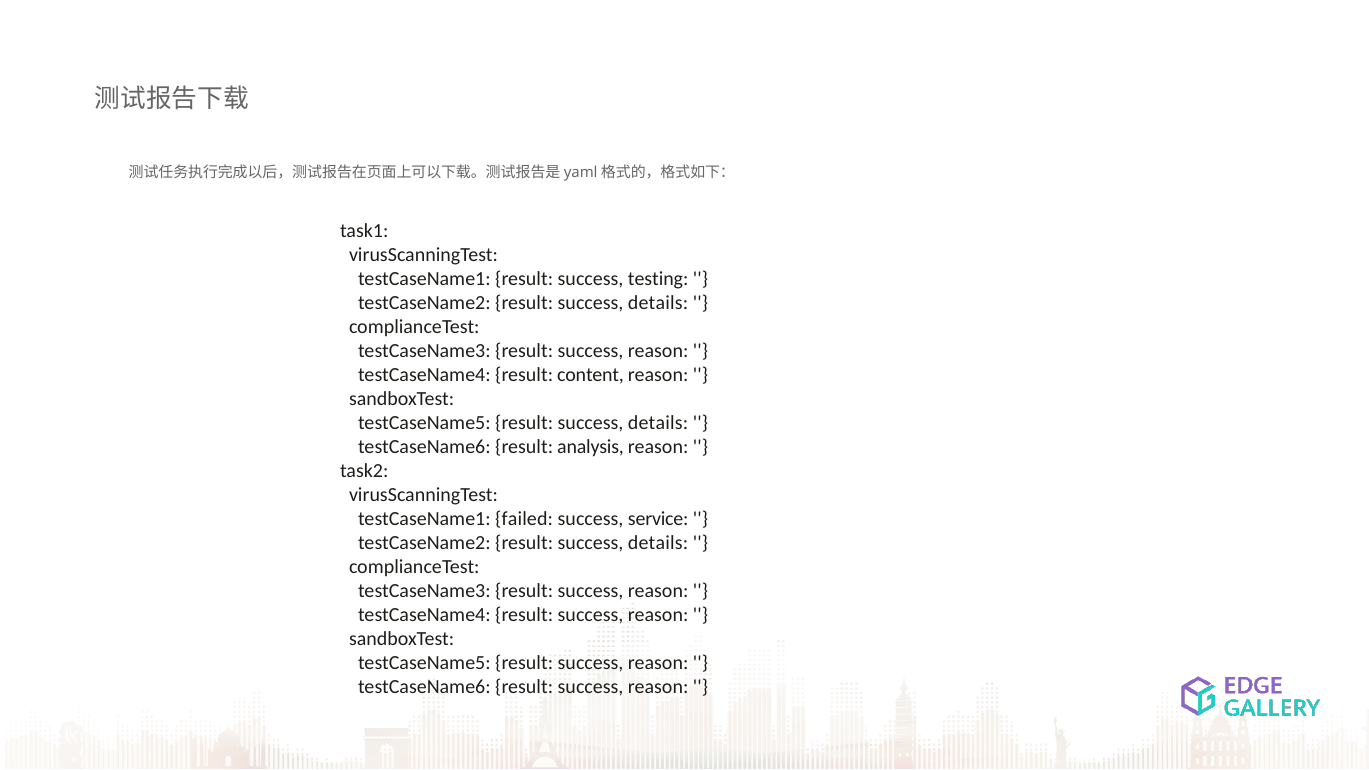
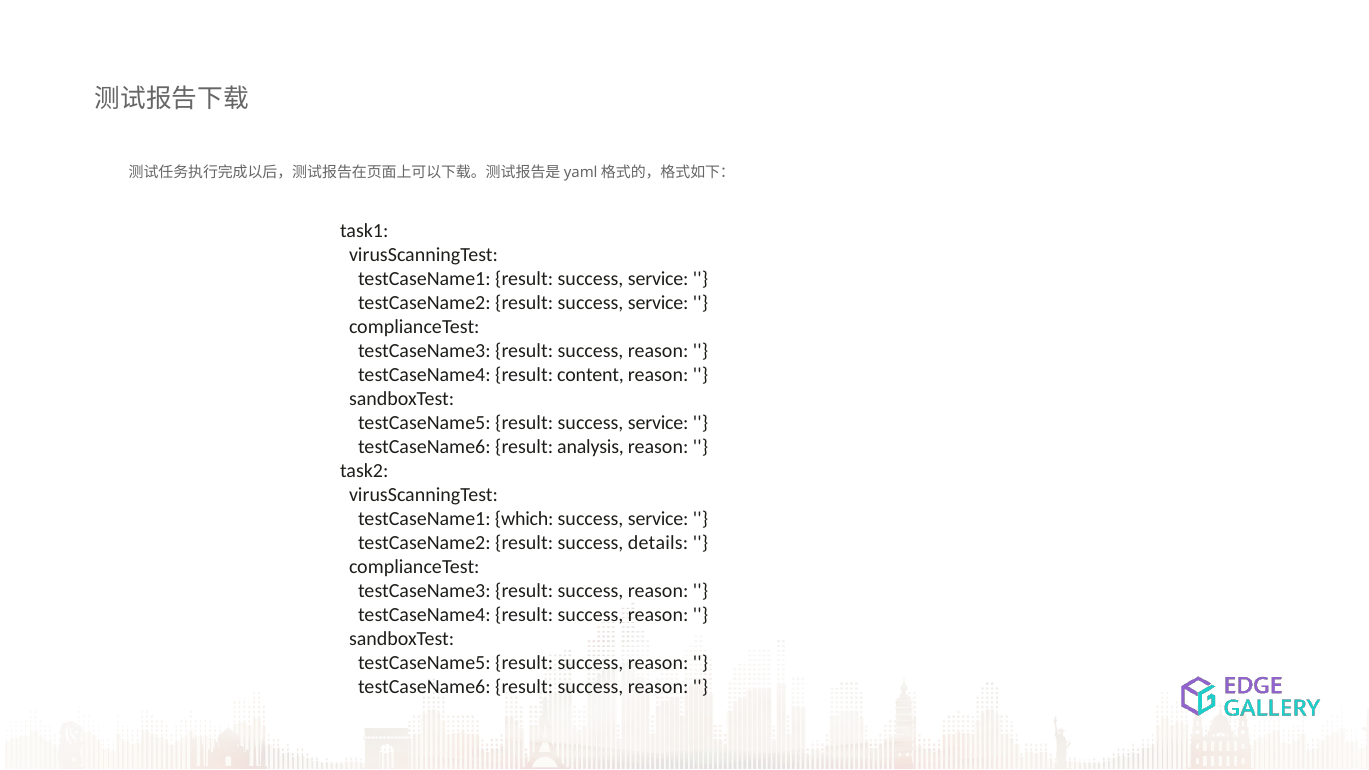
testCaseName1 result success testing: testing -> service (658, 279)
details: details -> service (658, 303)
testCaseName5 result success details: details -> service (658, 423)
failed: failed -> which (524, 519)
